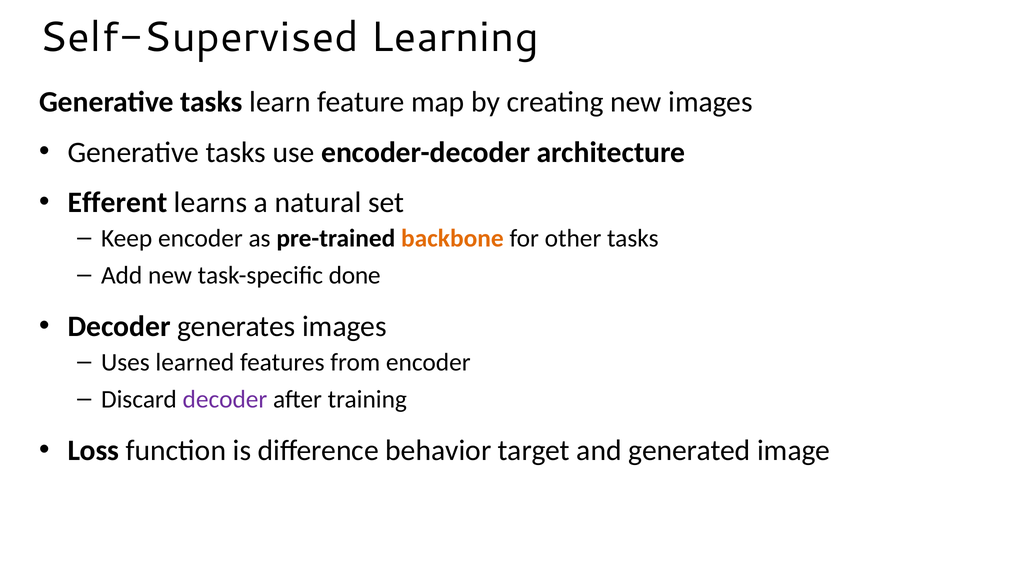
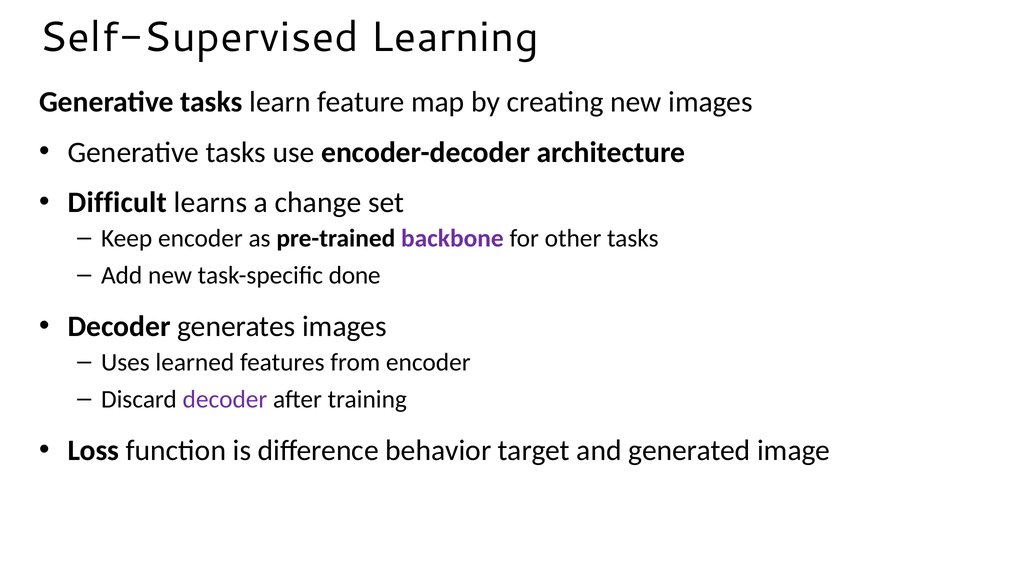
Efferent: Efferent -> Difficult (117, 203)
natural: natural -> change (318, 203)
backbone colour: orange -> purple (452, 239)
